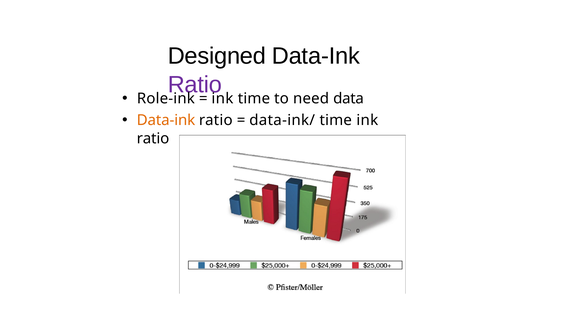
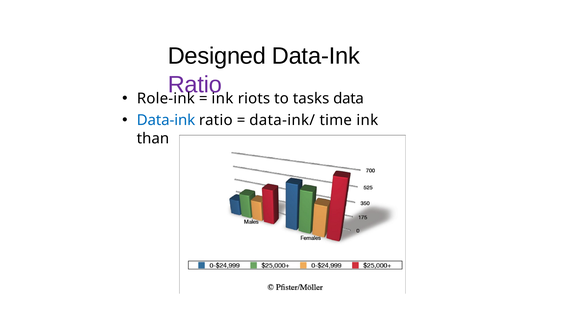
ink time: time -> riots (254, 99)
need: need -> tasks (311, 99)
Data‐ink colour: orange -> blue (166, 120)
ratio: ratio -> than (153, 138)
